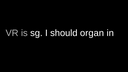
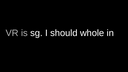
organ: organ -> whole (92, 33)
